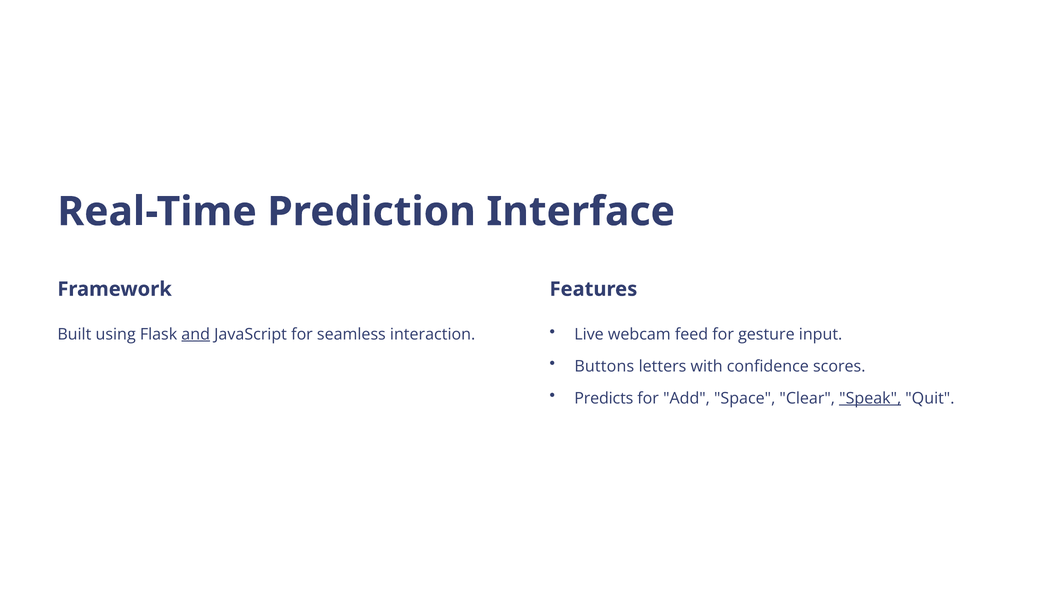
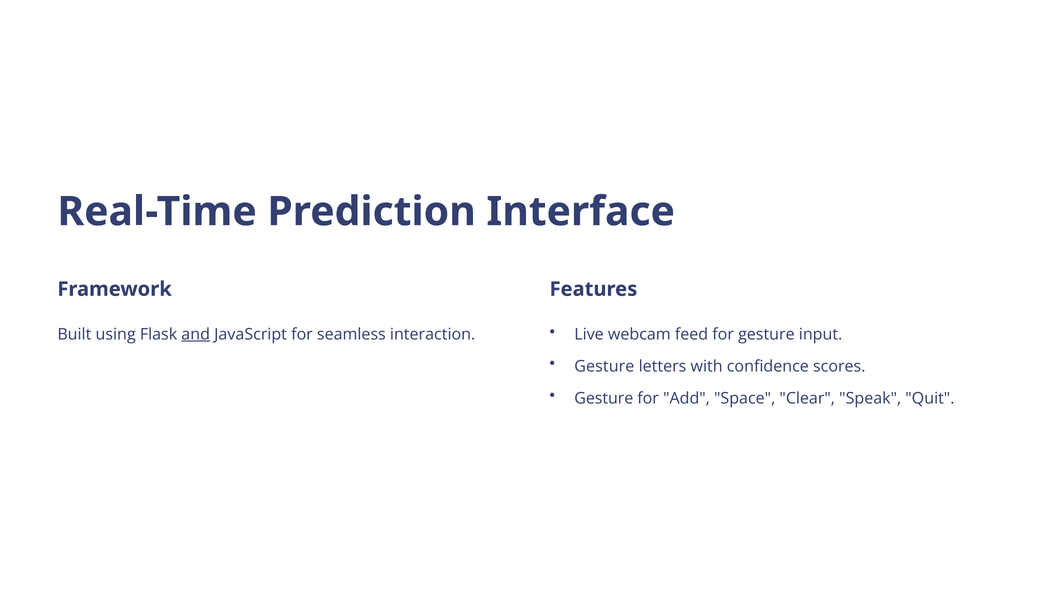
Buttons: Buttons -> Gesture (604, 366)
Predicts: Predicts -> Gesture (604, 398)
Speak underline: present -> none (870, 398)
